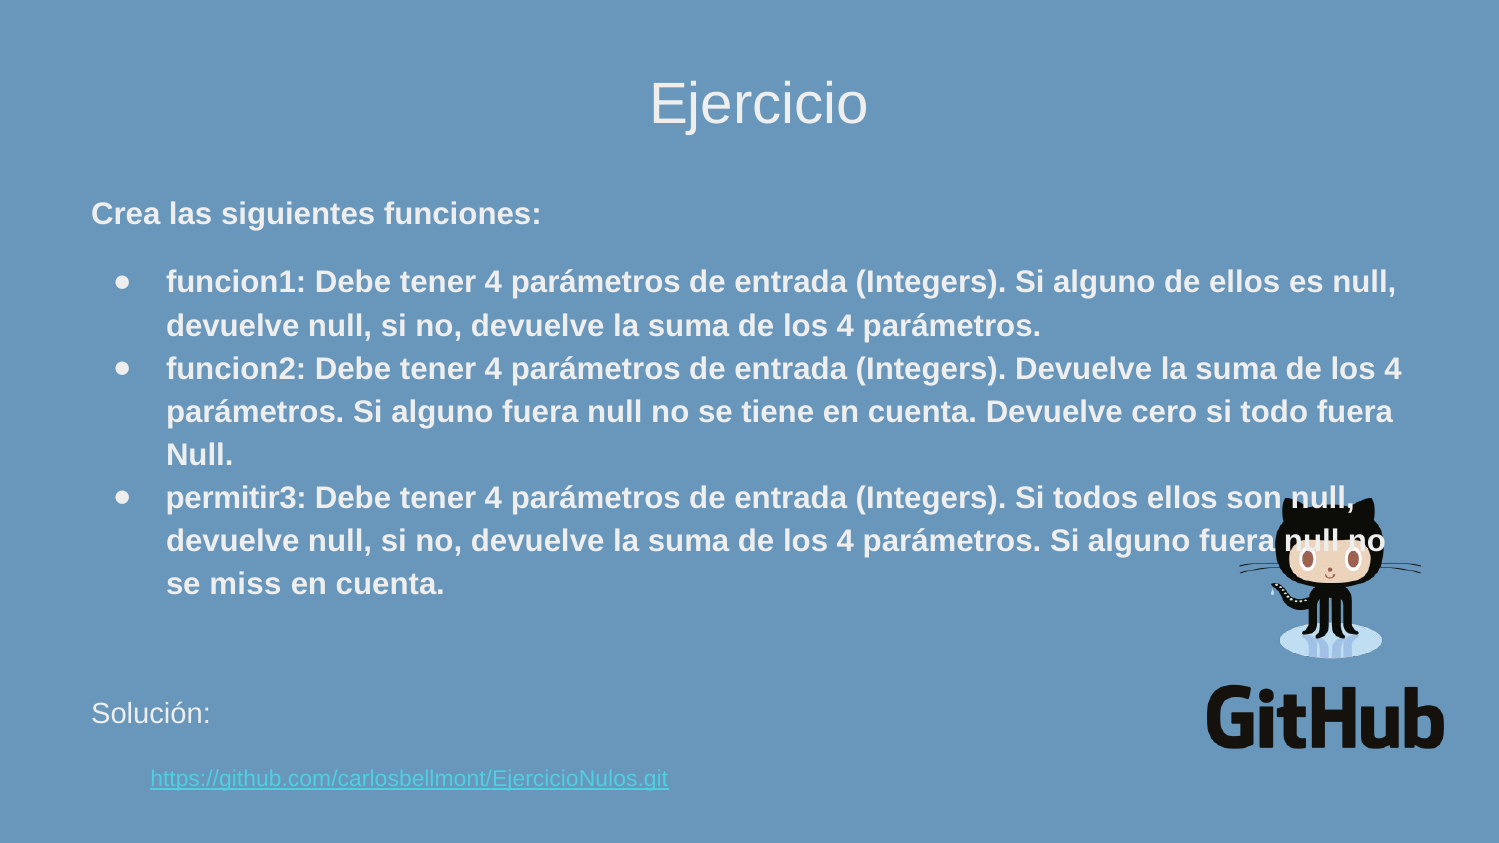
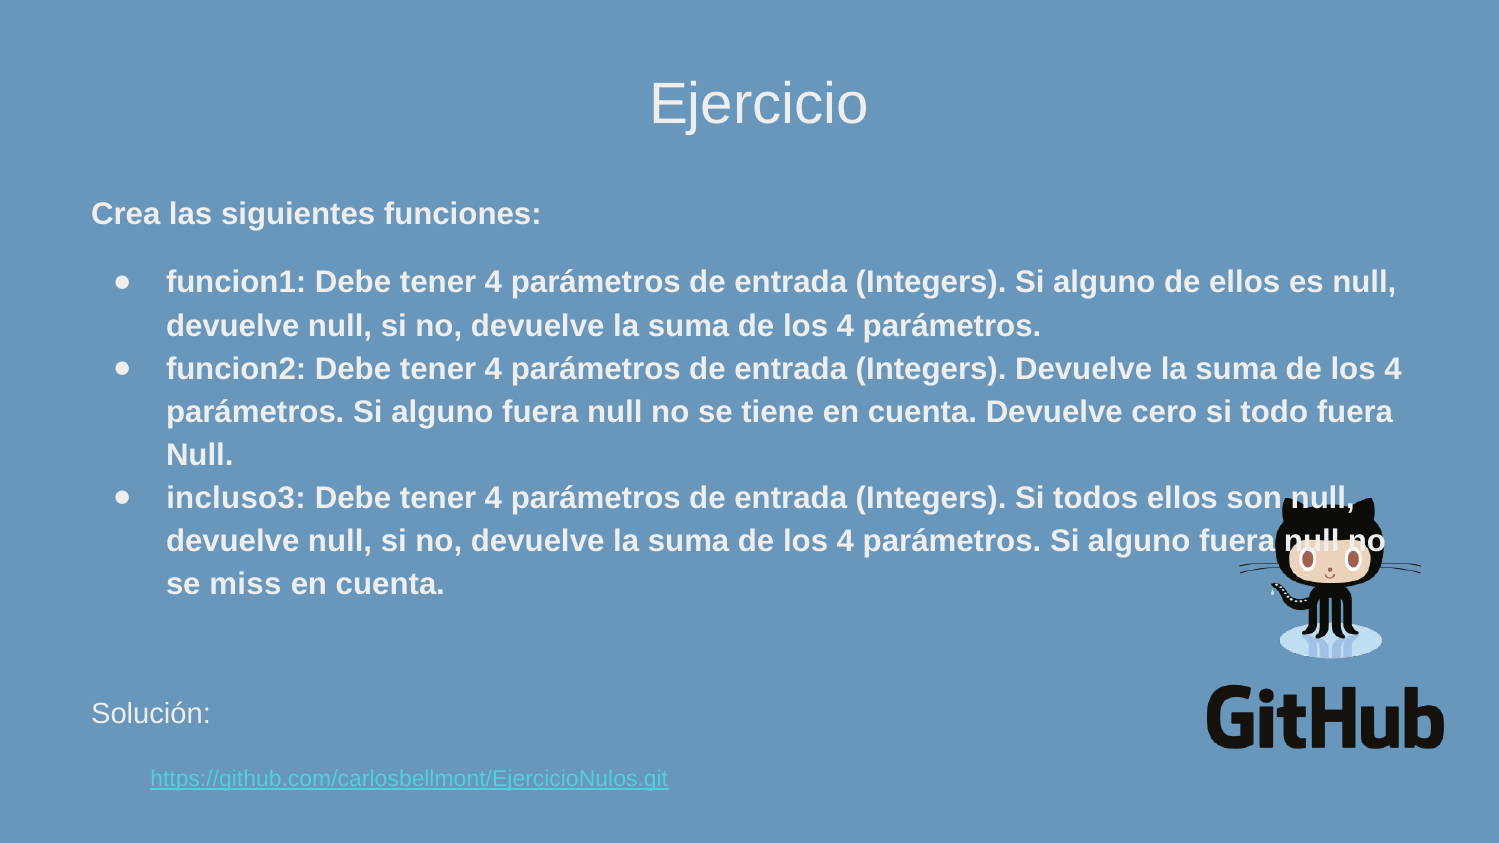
permitir3: permitir3 -> incluso3 (236, 498)
